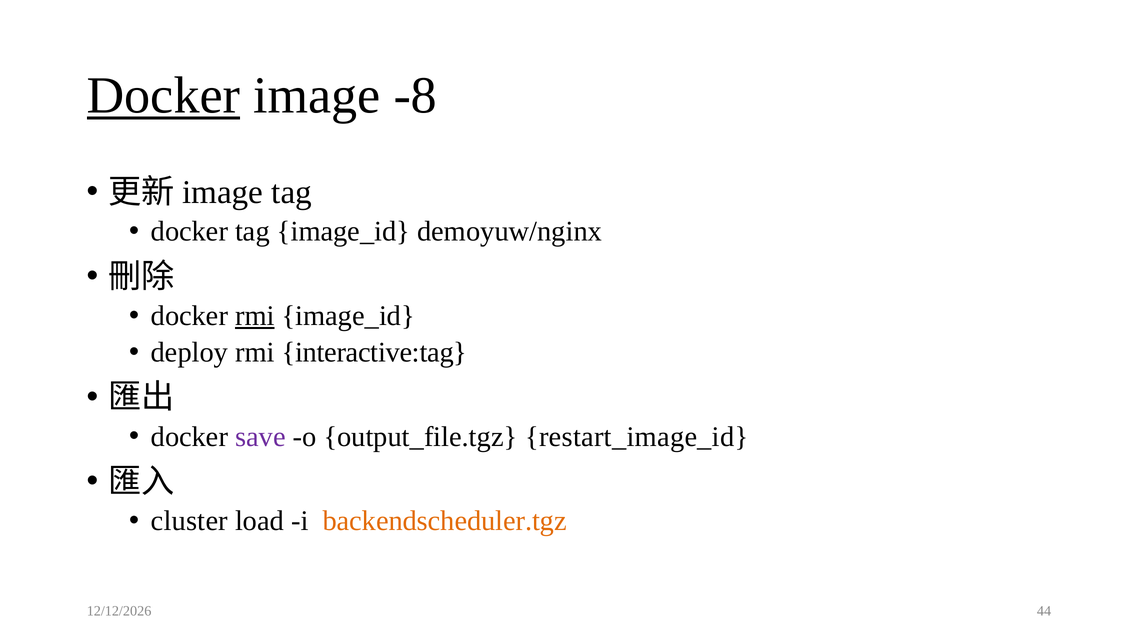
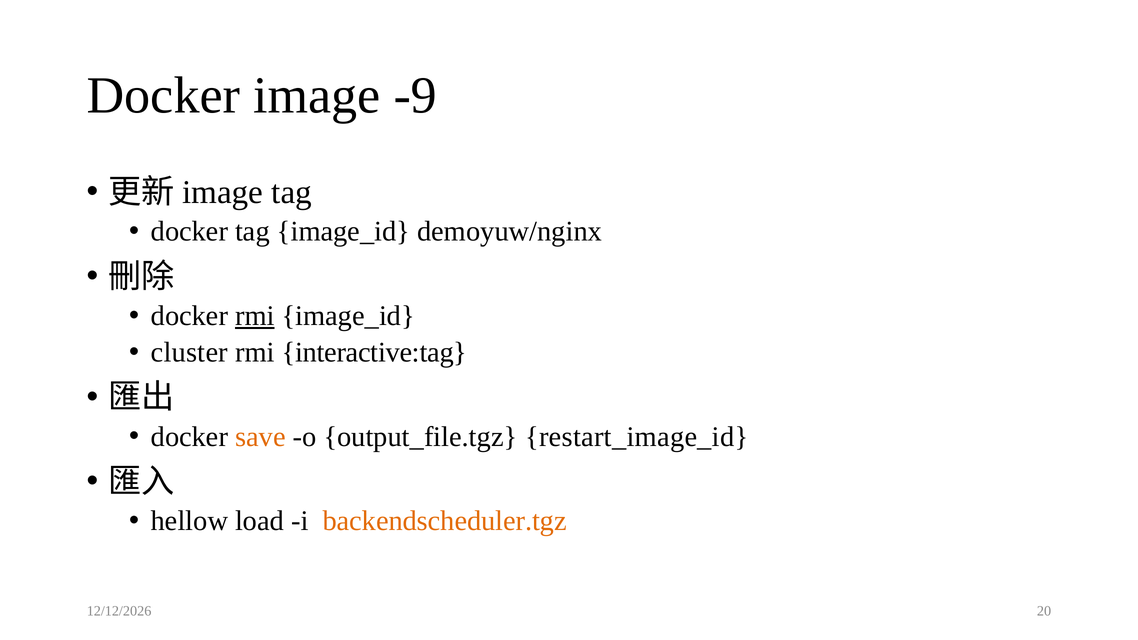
Docker underline: present -> none (163, 96)
-8: -8 -> -9 (415, 96)
deploy: deploy -> cluster (189, 352)
save colour: purple -> orange (260, 437)
cluster: cluster -> hellow (189, 521)
44: 44 -> 20 (1044, 611)
